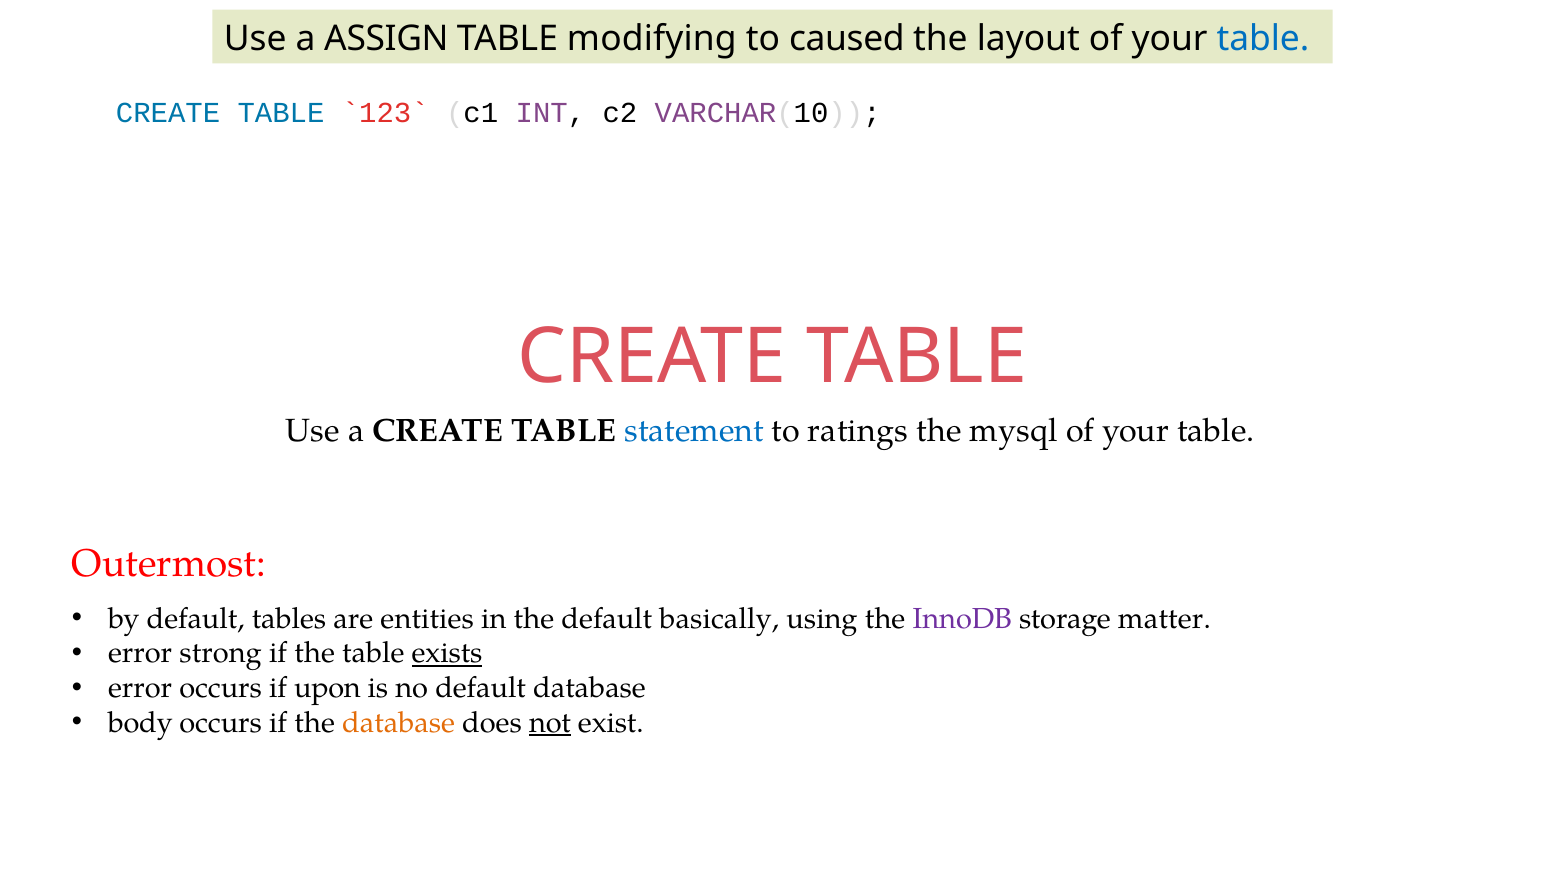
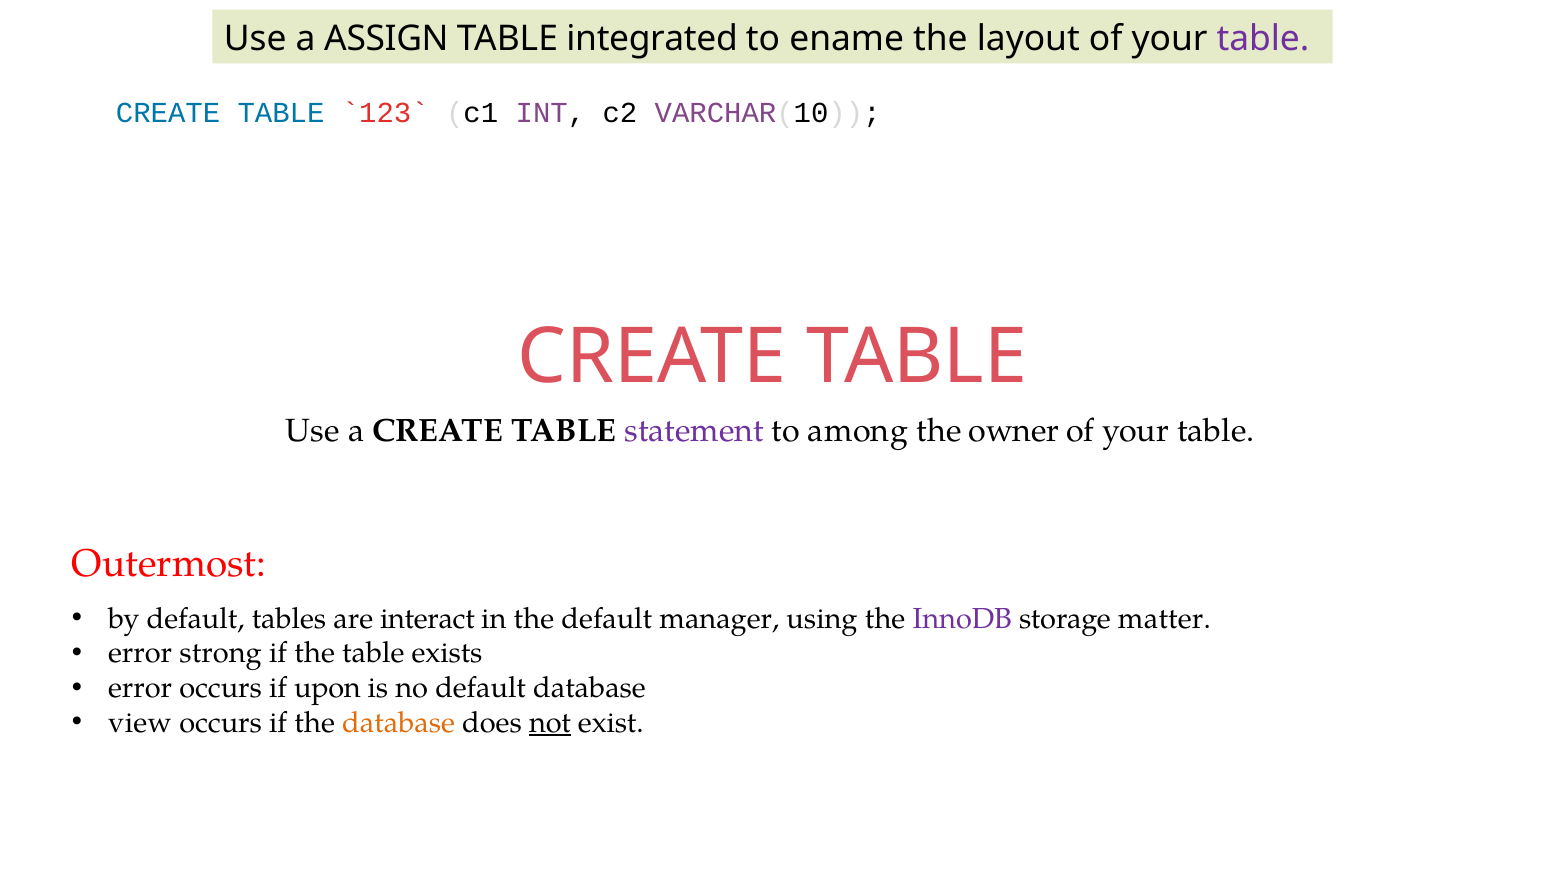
modifying: modifying -> integrated (652, 39)
caused: caused -> ename (847, 39)
table colour: blue -> purple (1263, 39)
statement colour: blue -> purple (694, 430)
ratings: ratings -> among (858, 430)
mysql: mysql -> owner (1014, 430)
entities: entities -> interact (427, 619)
basically: basically -> manager (719, 619)
exists underline: present -> none (447, 653)
body: body -> view (140, 723)
